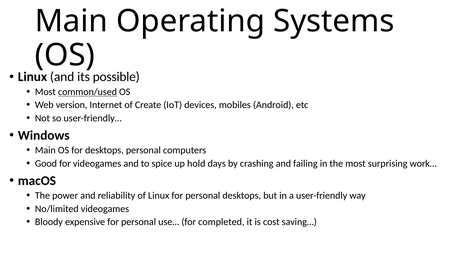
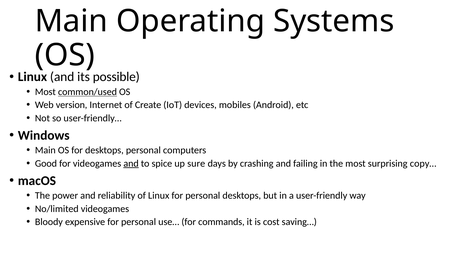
and underline: none -> present (131, 163)
hold: hold -> sure (196, 163)
work…: work… -> copy… (423, 163)
completed: completed -> commands (221, 222)
